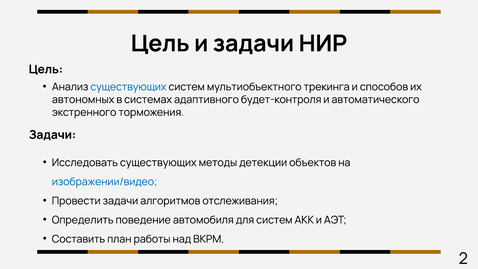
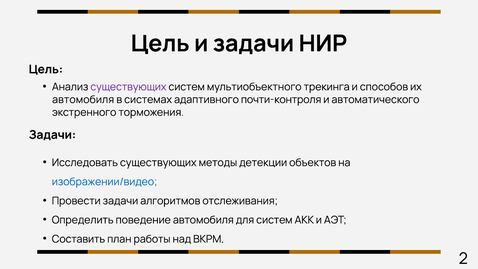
существующих colour: blue -> purple (128, 87)
автономных: автономных -> автомобиля (83, 100)
будет-контроля: будет-контроля -> почти-контроля (281, 100)
